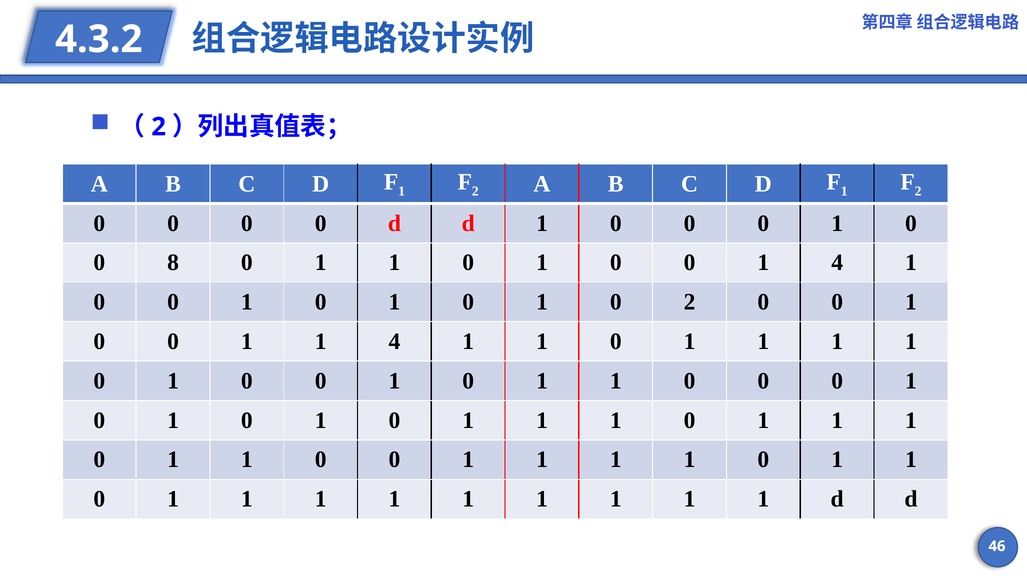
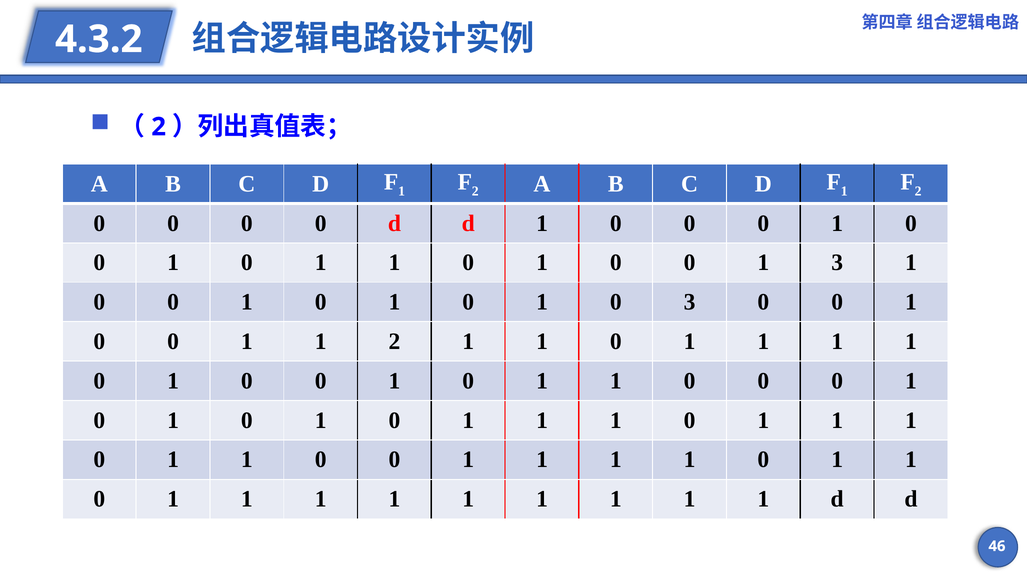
8: 8 -> 1 (173, 263)
0 1 4: 4 -> 3 (837, 263)
0 2: 2 -> 3 (690, 302)
1 1 4: 4 -> 2 (394, 341)
